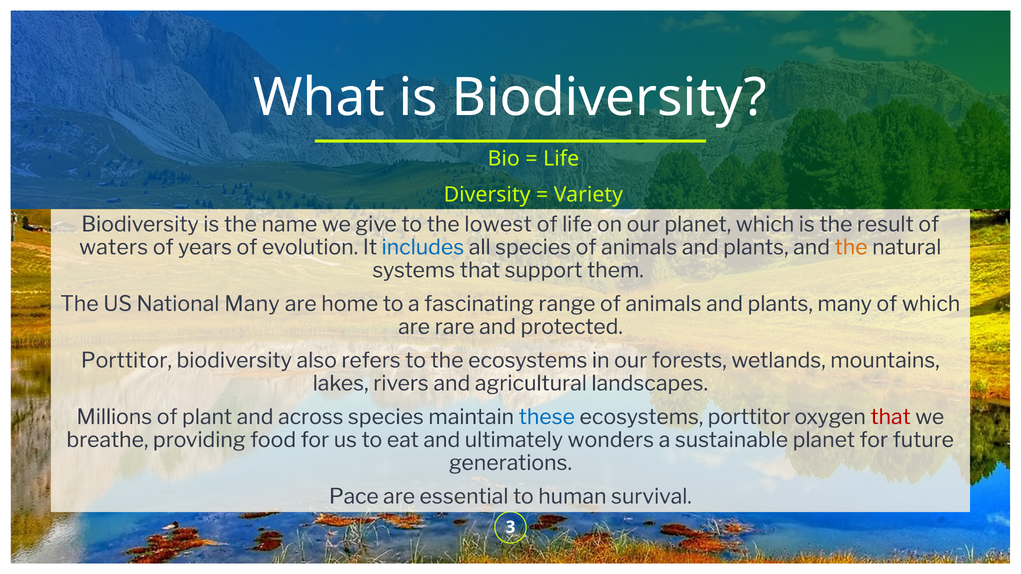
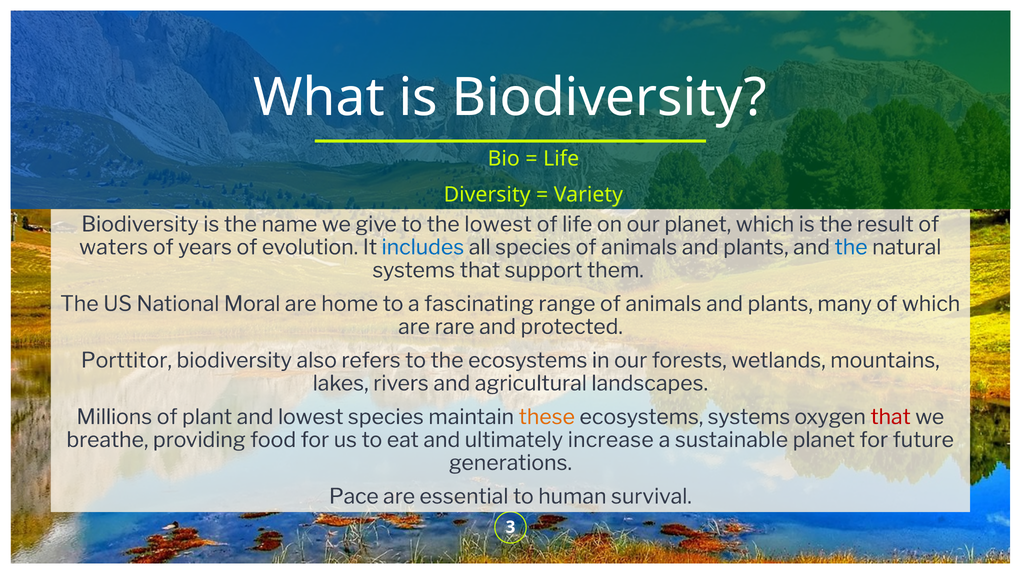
the colour: orange -> blue (851, 247)
National Many: Many -> Moral (252, 304)
and across: across -> lowest (311, 417)
these colour: blue -> orange (547, 417)
ecosystems porttitor: porttitor -> systems (749, 417)
wonders: wonders -> increase (611, 440)
